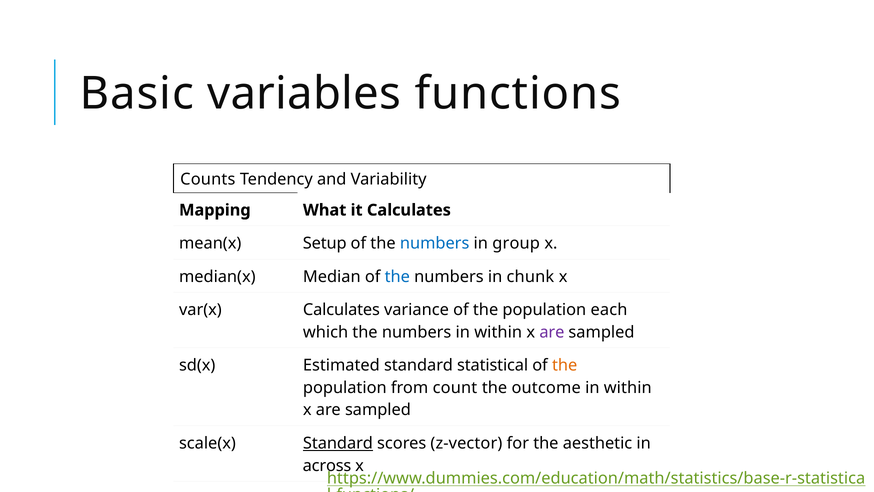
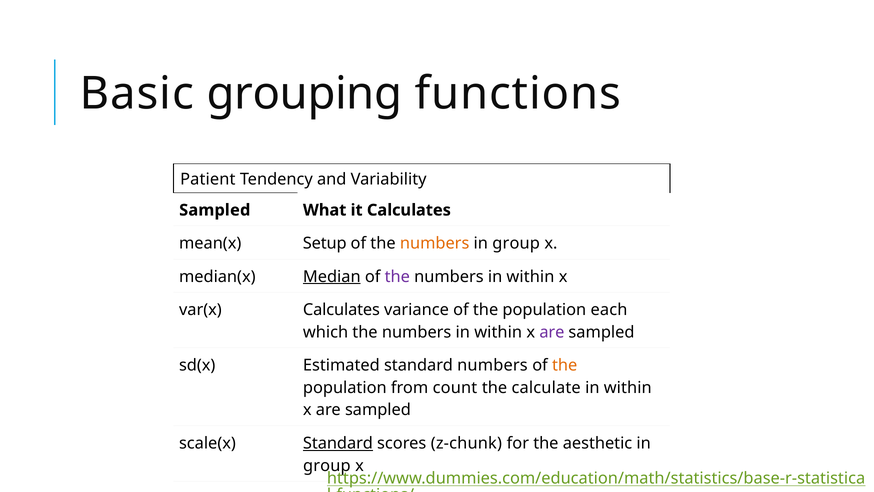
variables: variables -> grouping (304, 94)
Counts: Counts -> Patient (208, 179)
Mapping: Mapping -> Sampled (215, 210)
numbers colour: blue -> orange (435, 243)
Median underline: none -> present (332, 276)
the colour: blue -> purple (397, 276)
chunk: chunk -> within (530, 276)
standard statistical: statistical -> numbers (492, 365)
outcome: outcome -> calculate (546, 387)
z-vector: z-vector -> z-chunk (466, 443)
across: across -> group (327, 465)
